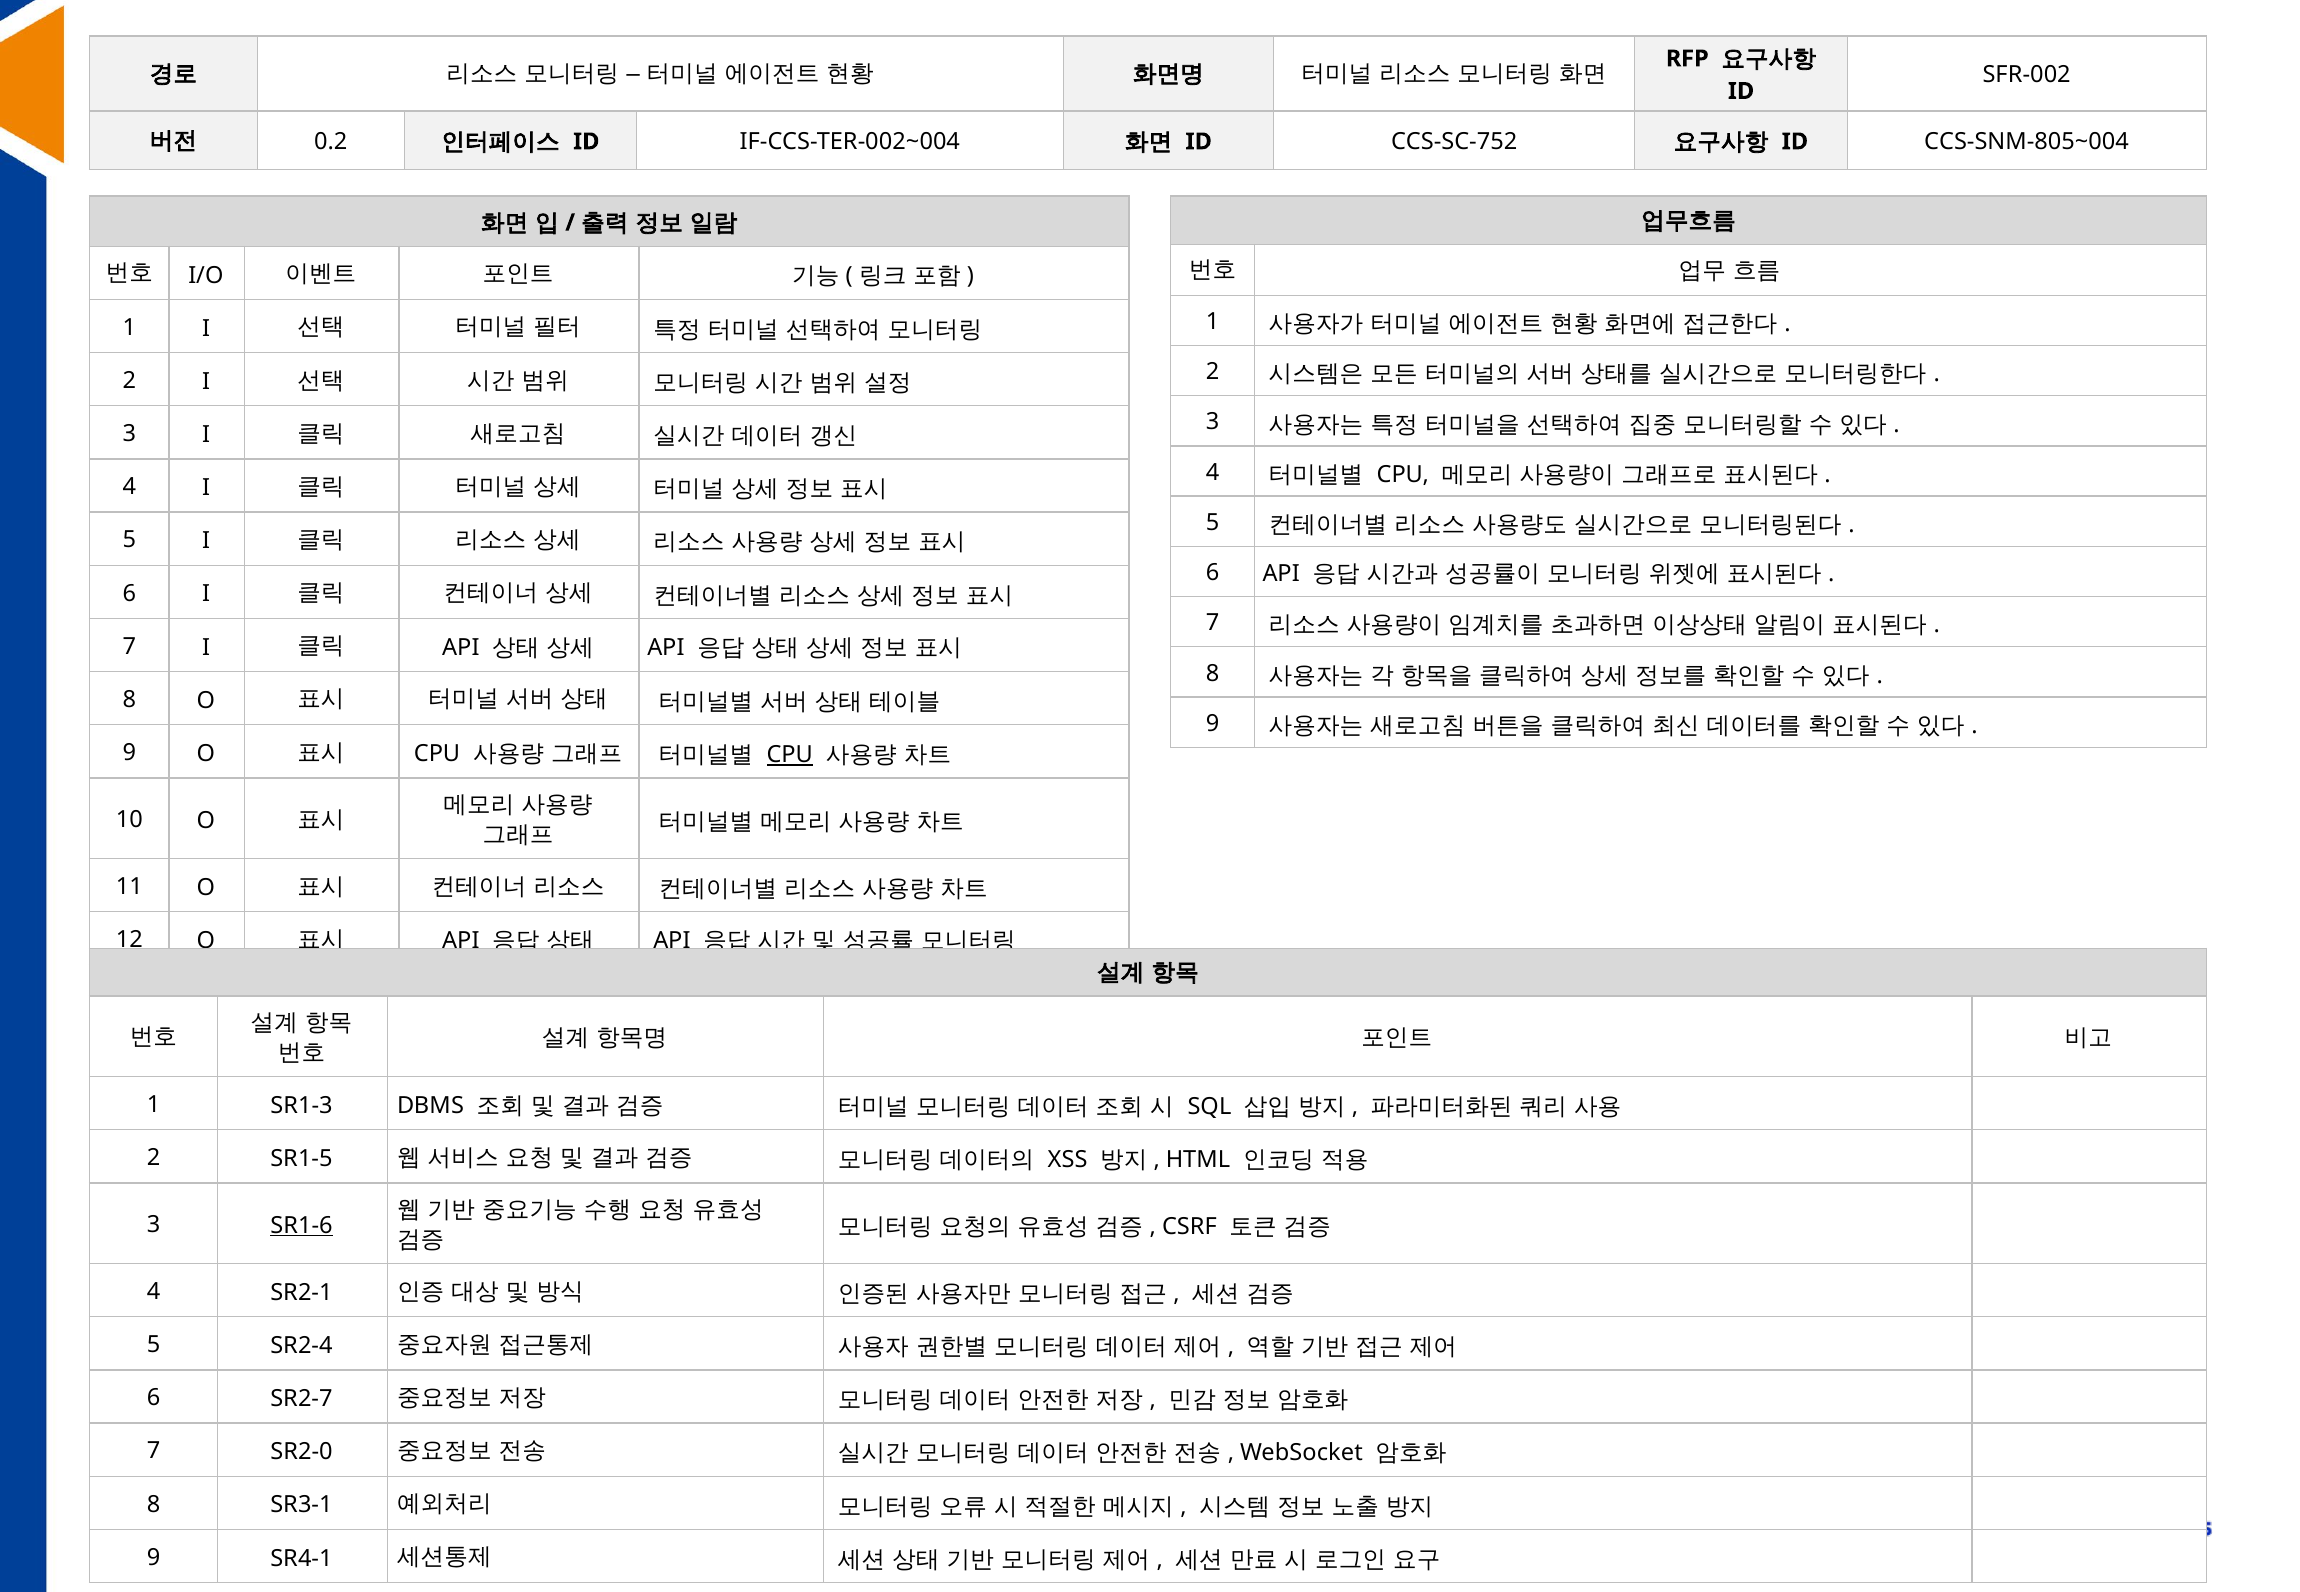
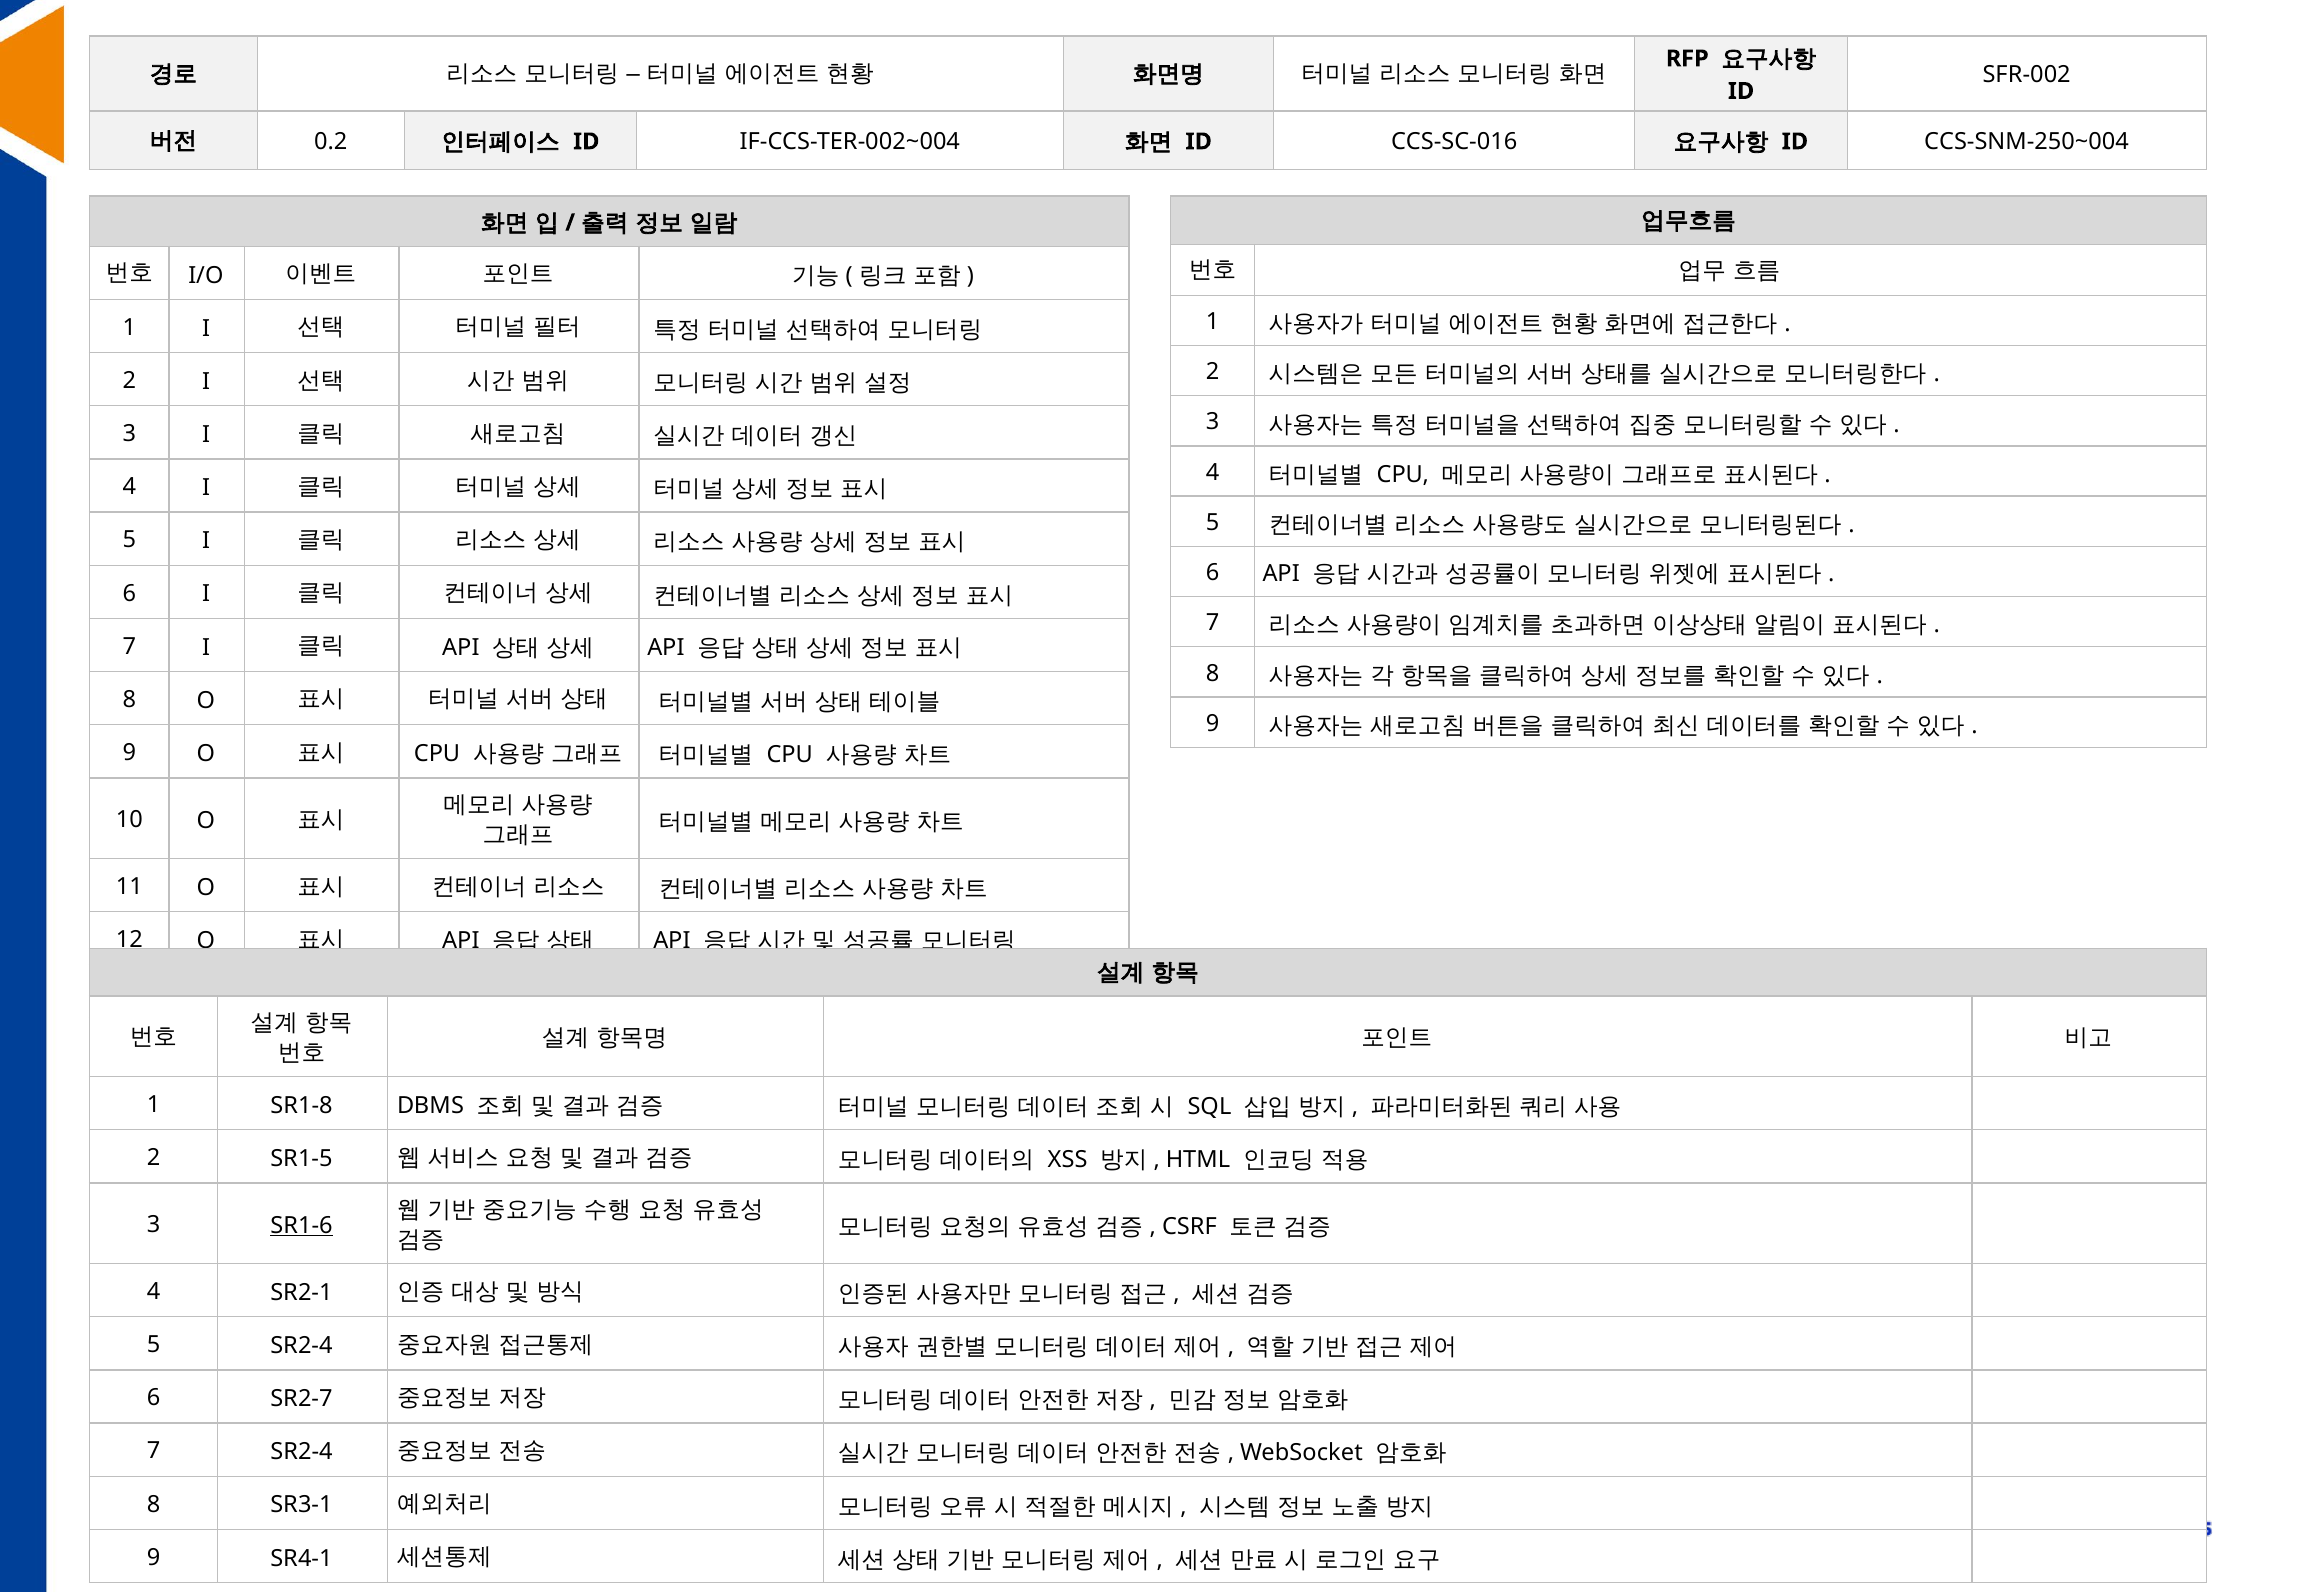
CCS-SC-752: CCS-SC-752 -> CCS-SC-016 (1454, 142)
CCS-SNM-805~004: CCS-SNM-805~004 -> CCS-SNM-250~004 (2026, 142)
CPU underline: present -> none (790, 755)
SR1-3: SR1-3 -> SR1-8 (302, 1106)
7 SR2-0: SR2-0 -> SR2-4 (302, 1452)
